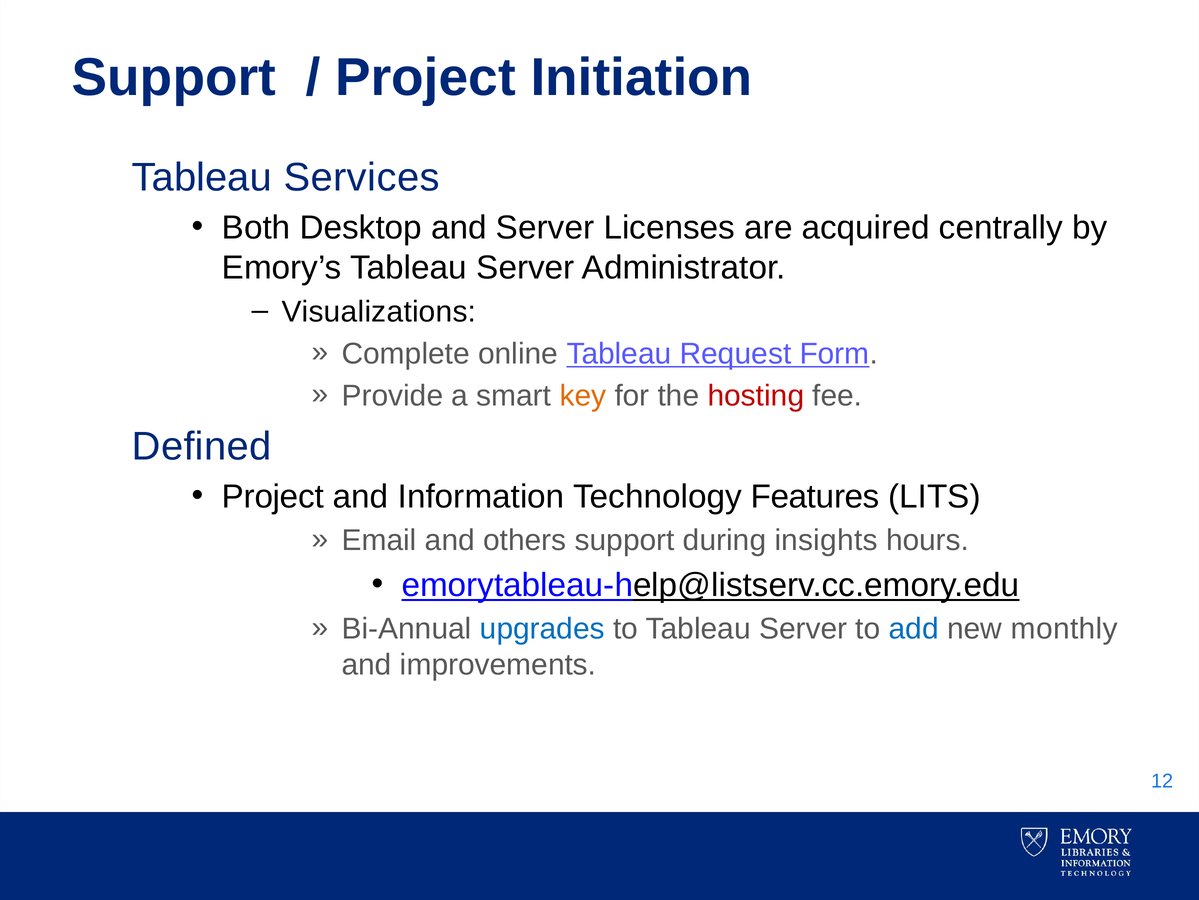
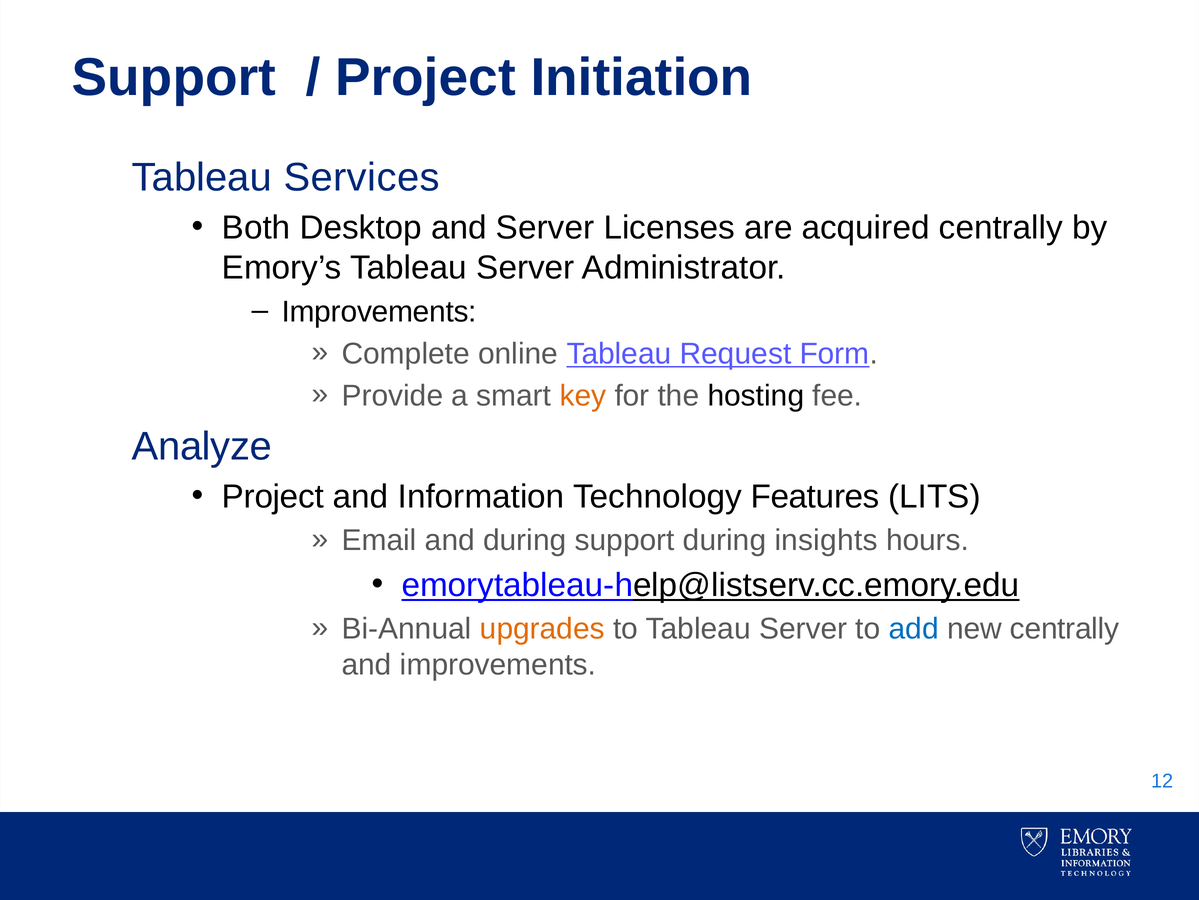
Visualizations: Visualizations -> Improvements (379, 311)
hosting colour: red -> black (756, 395)
Defined: Defined -> Analyze (202, 446)
and others: others -> during (525, 540)
upgrades colour: blue -> orange (542, 629)
new monthly: monthly -> centrally (1065, 629)
